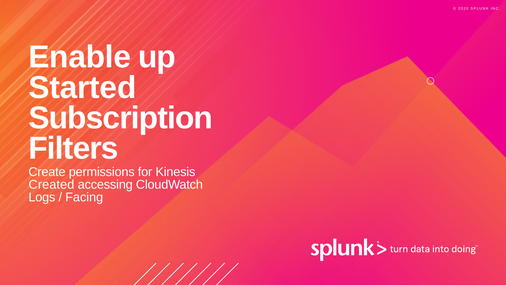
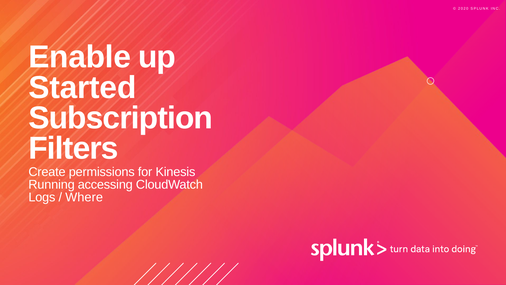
Created: Created -> Running (52, 184)
Facing: Facing -> Where (84, 197)
